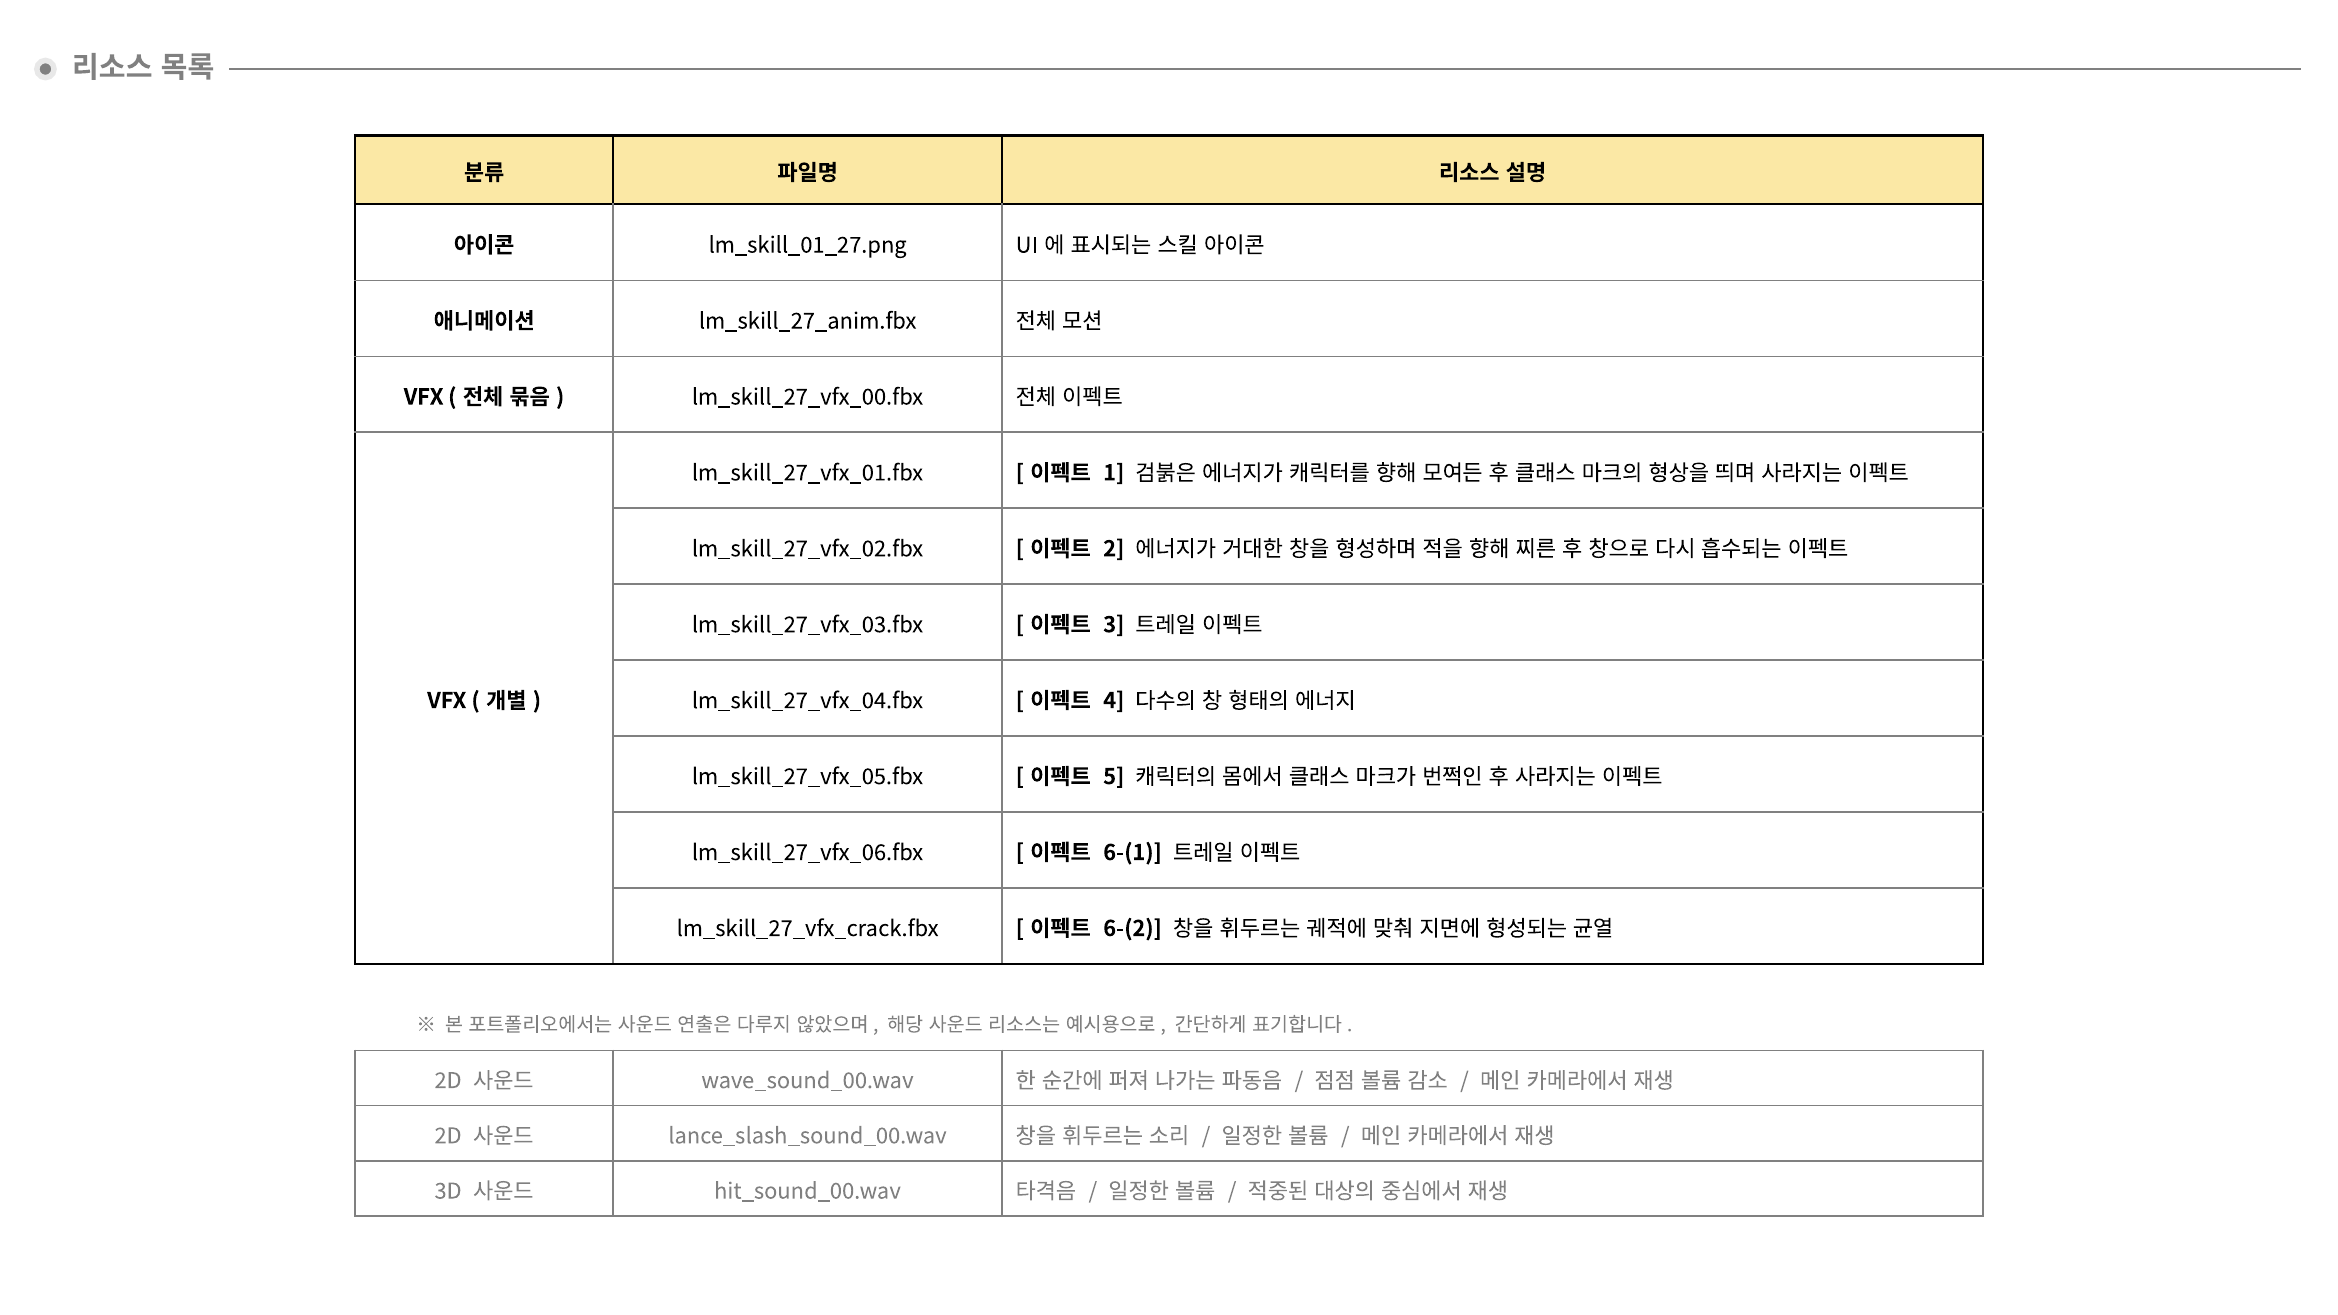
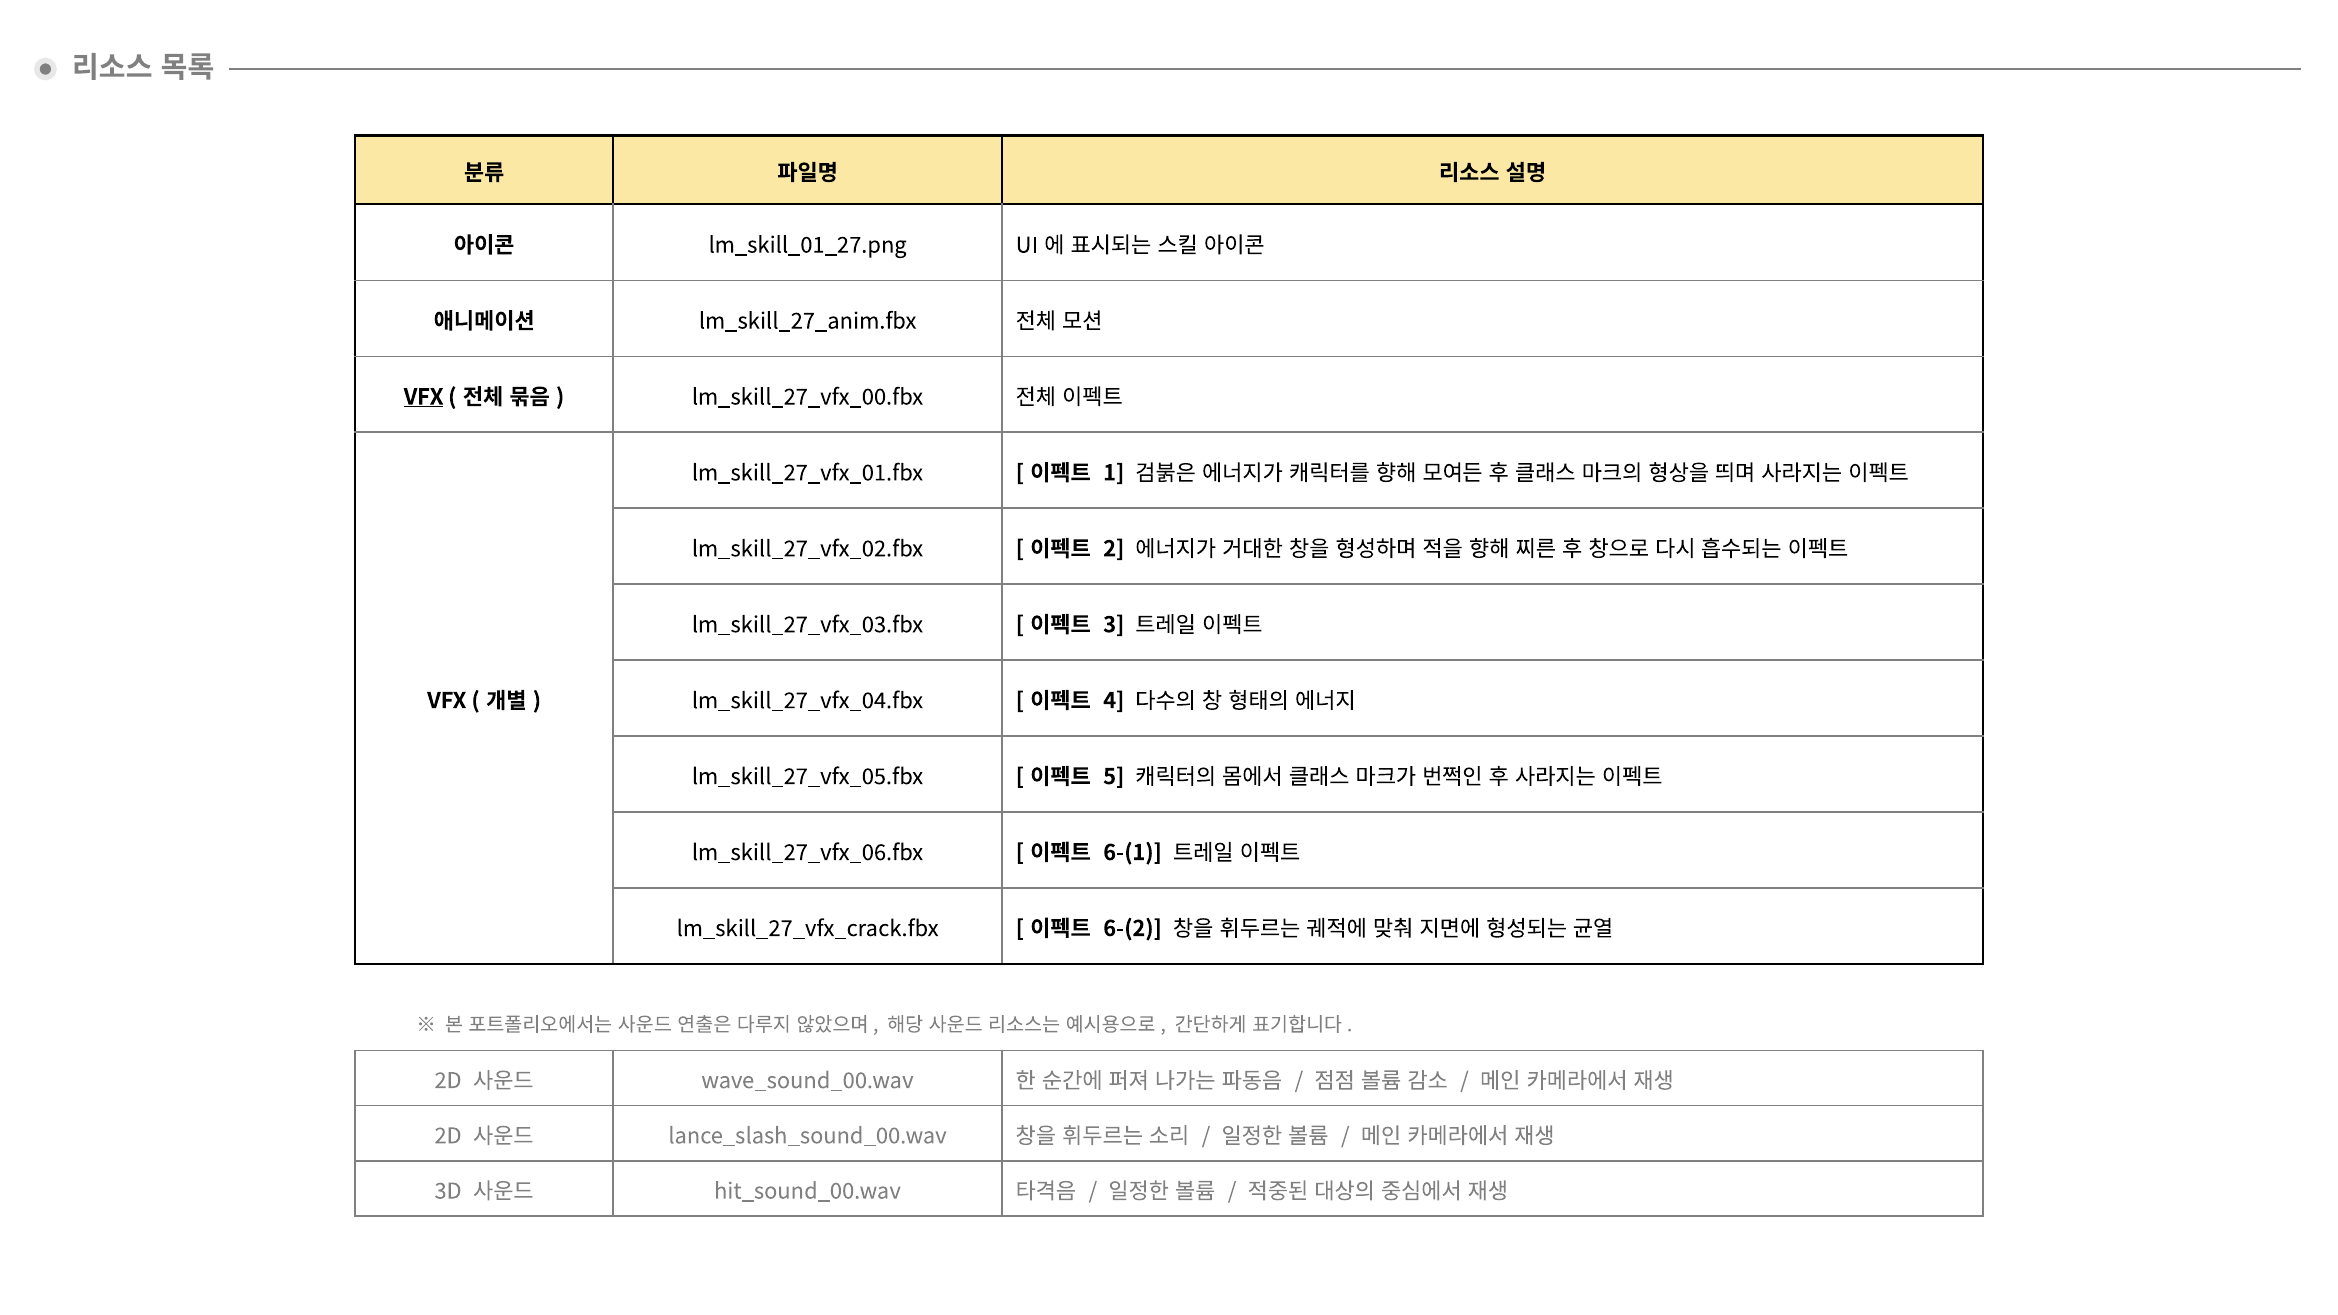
VFX underline: none -> present (424, 397)
